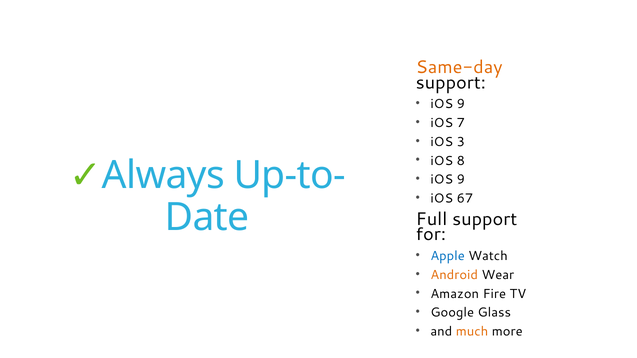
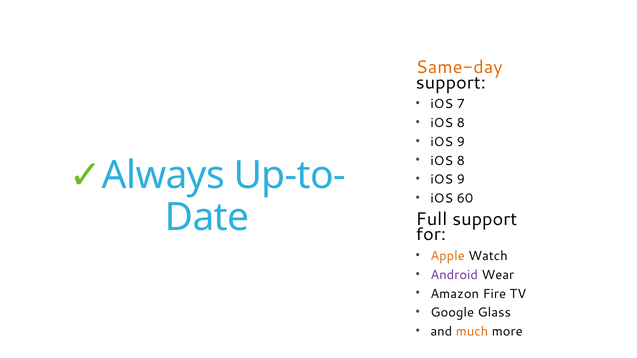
9: 9 -> 7 (461, 104)
7: 7 -> 8 (461, 123)
3: 3 -> 9 (461, 142)
67: 67 -> 60 (465, 199)
Apple colour: blue -> orange (448, 256)
Android colour: orange -> purple (454, 275)
